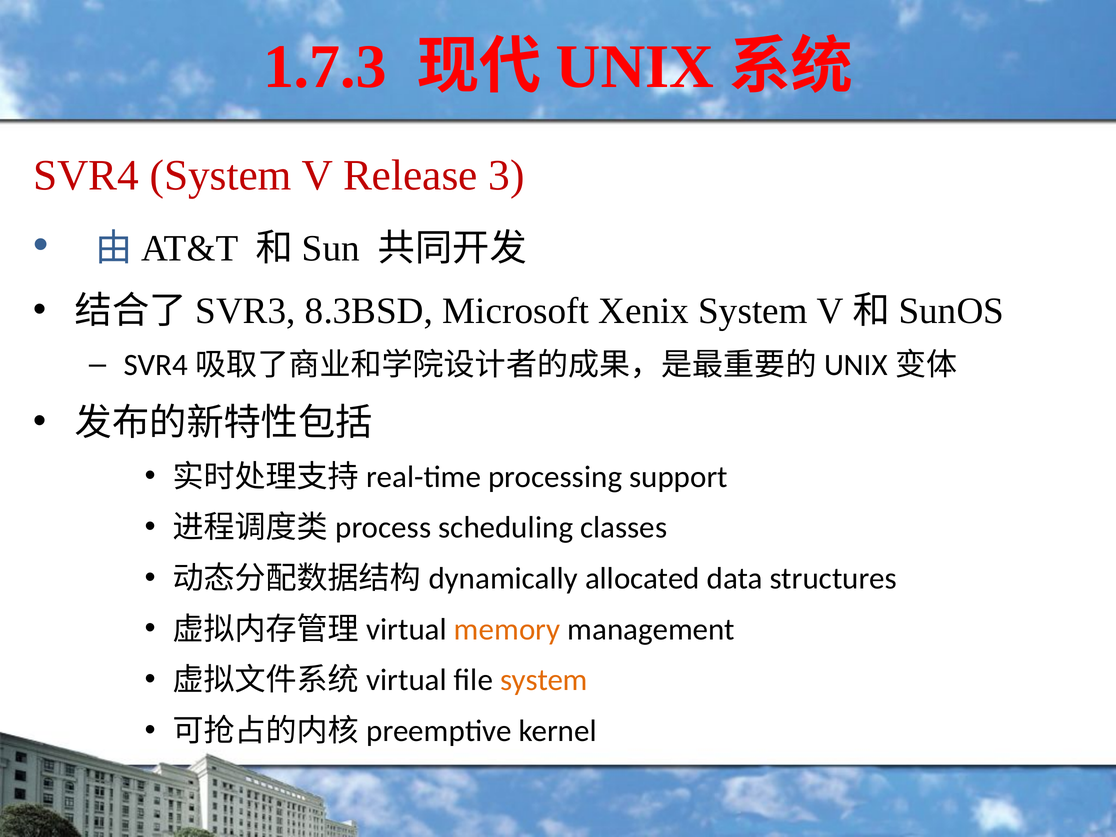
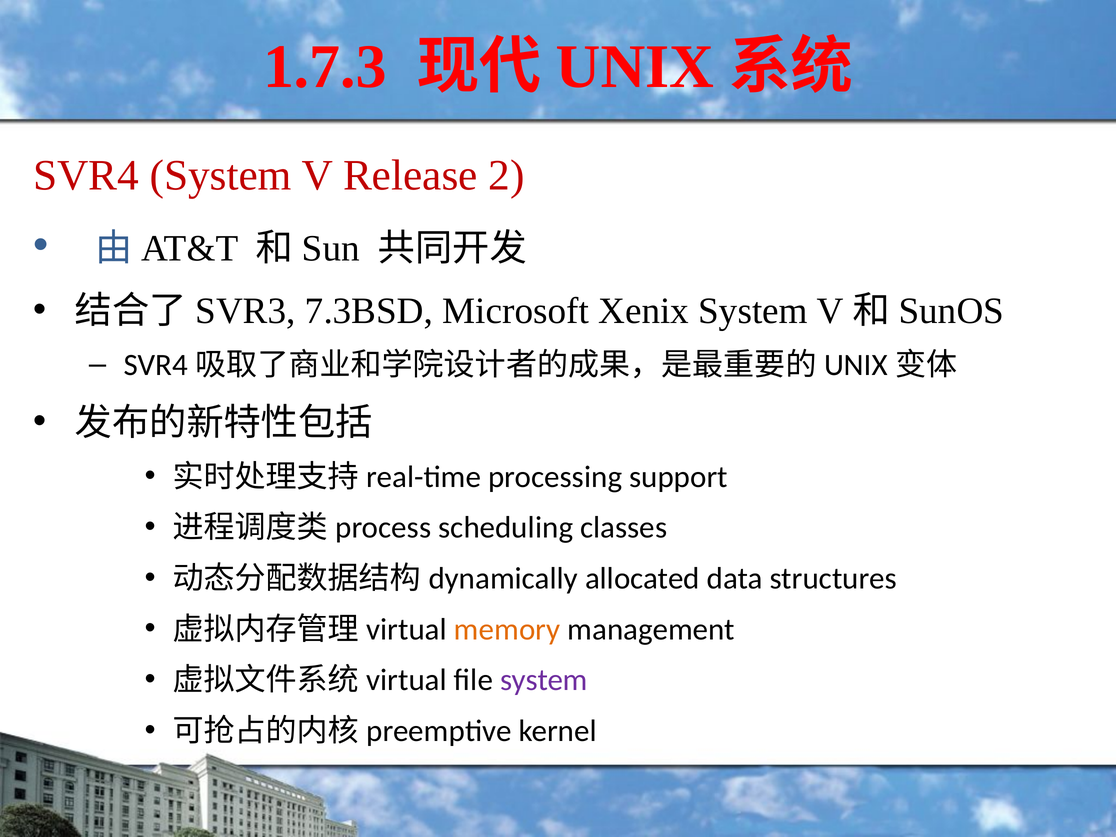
3: 3 -> 2 (506, 175)
8.3BSD: 8.3BSD -> 7.3BSD (369, 311)
system colour: orange -> purple (544, 680)
